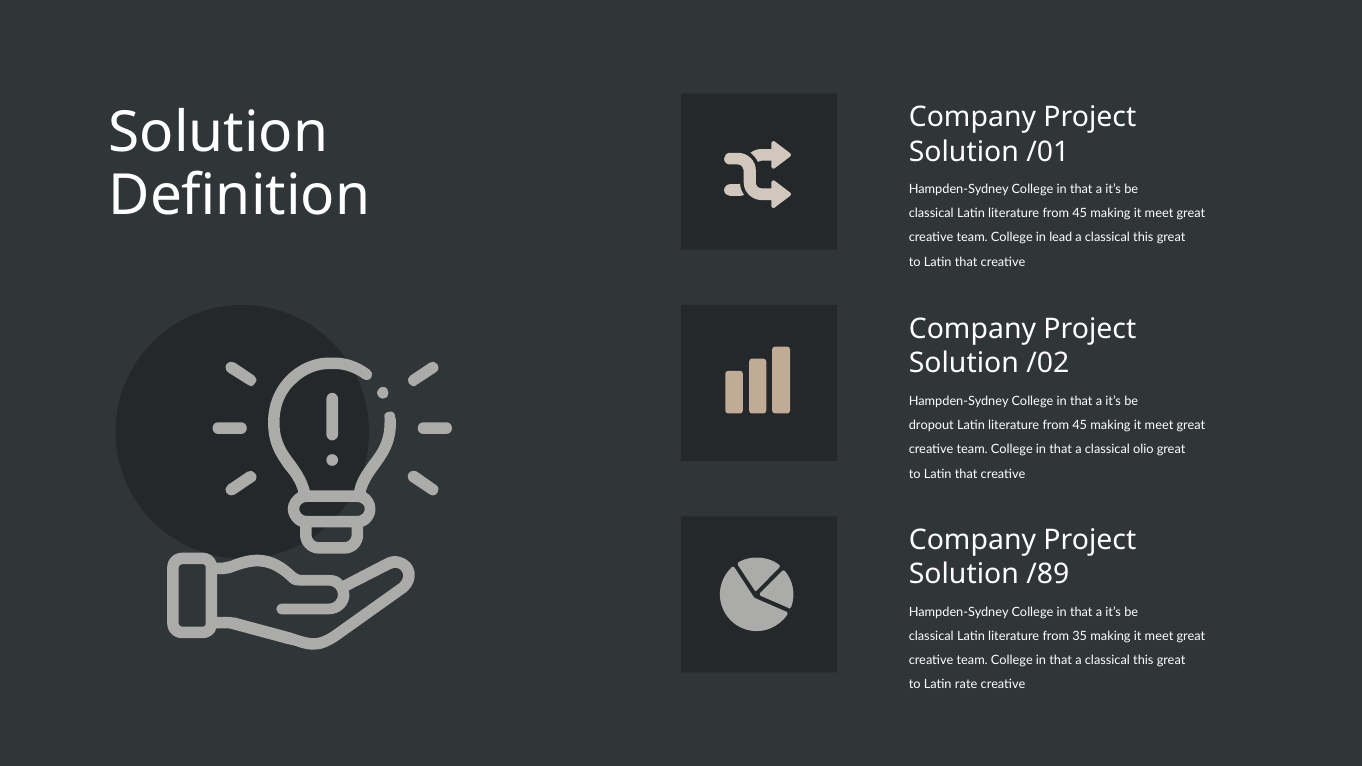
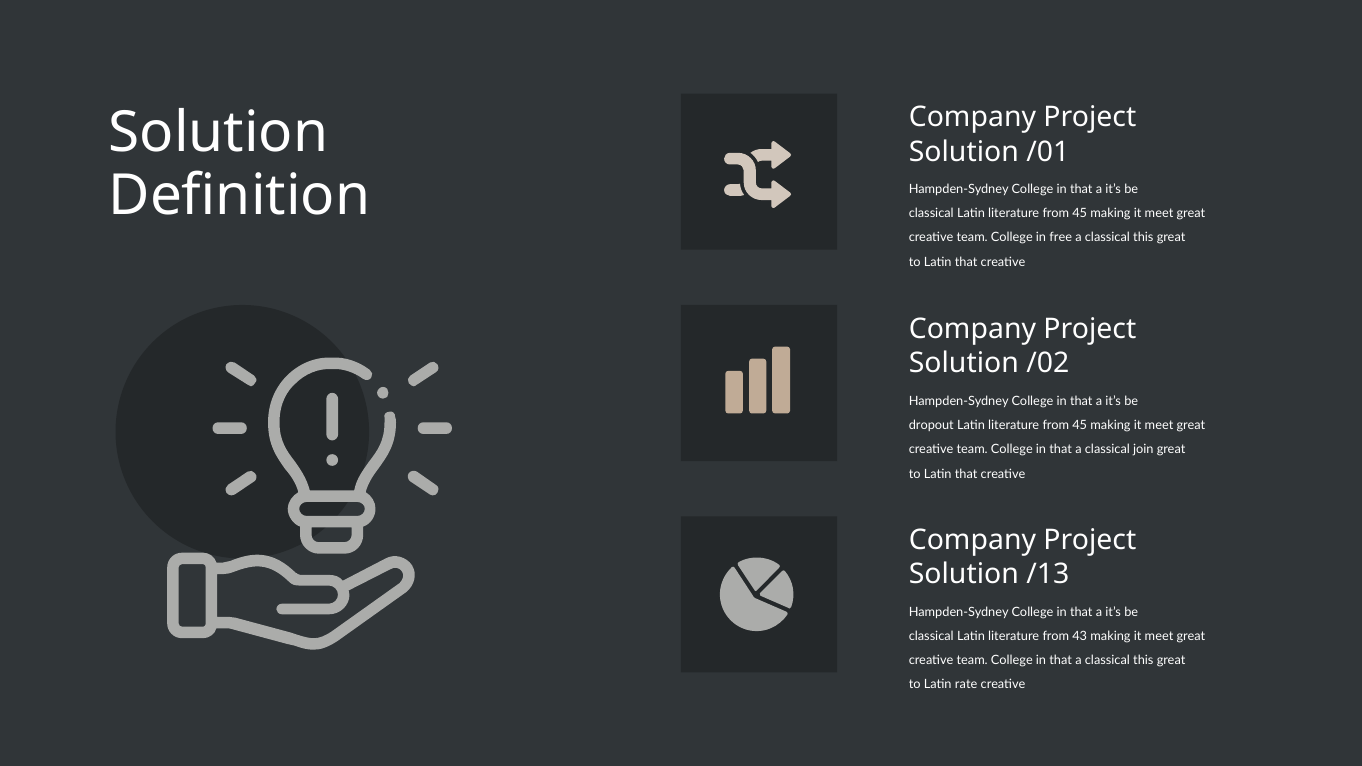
lead: lead -> free (1061, 238)
olio: olio -> join (1143, 450)
/89: /89 -> /13 (1048, 574)
35: 35 -> 43 (1080, 636)
